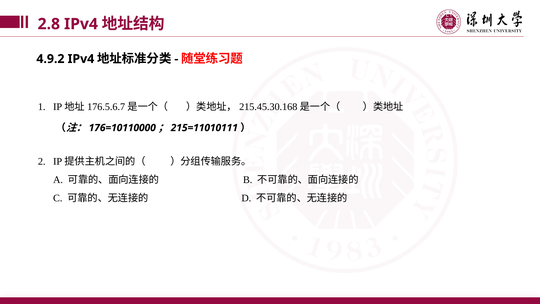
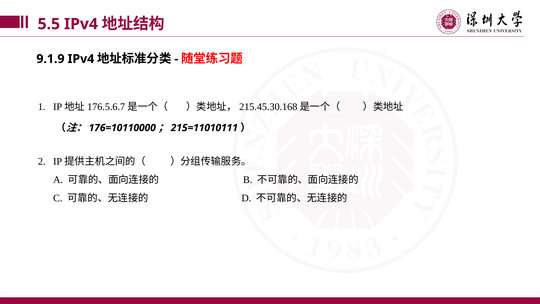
2.8: 2.8 -> 5.5 (49, 24)
4.9.2: 4.9.2 -> 9.1.9 (50, 59)
